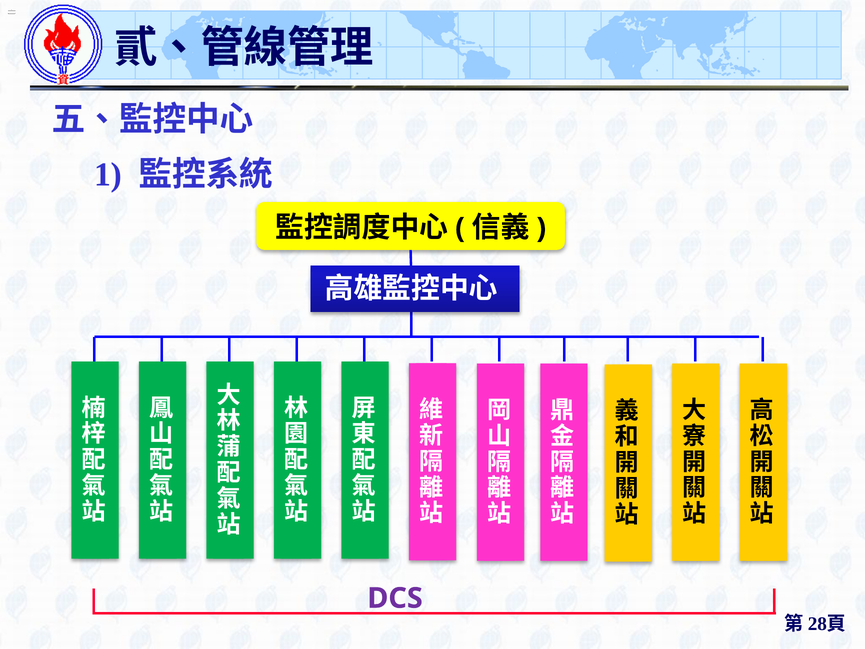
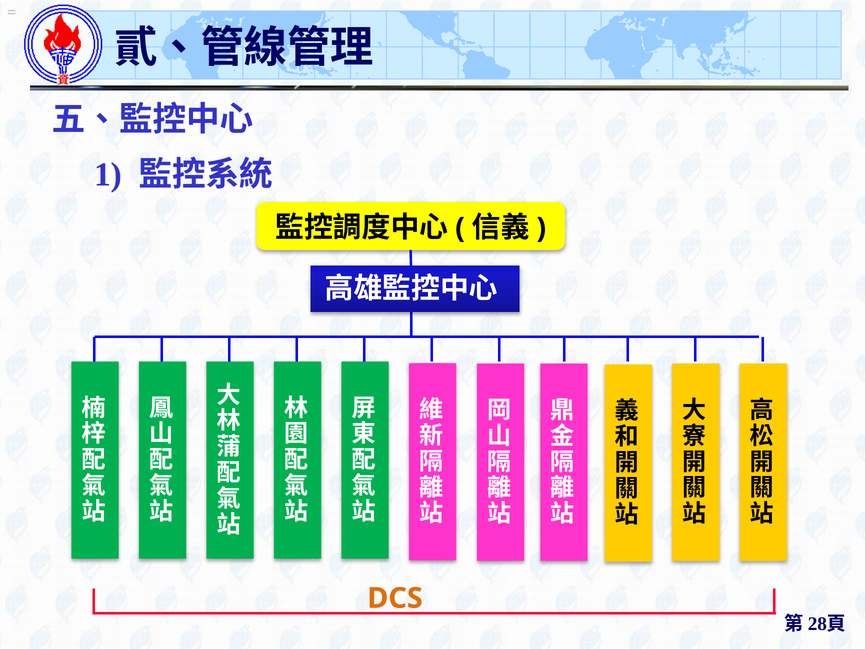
DCS colour: purple -> orange (395, 598)
